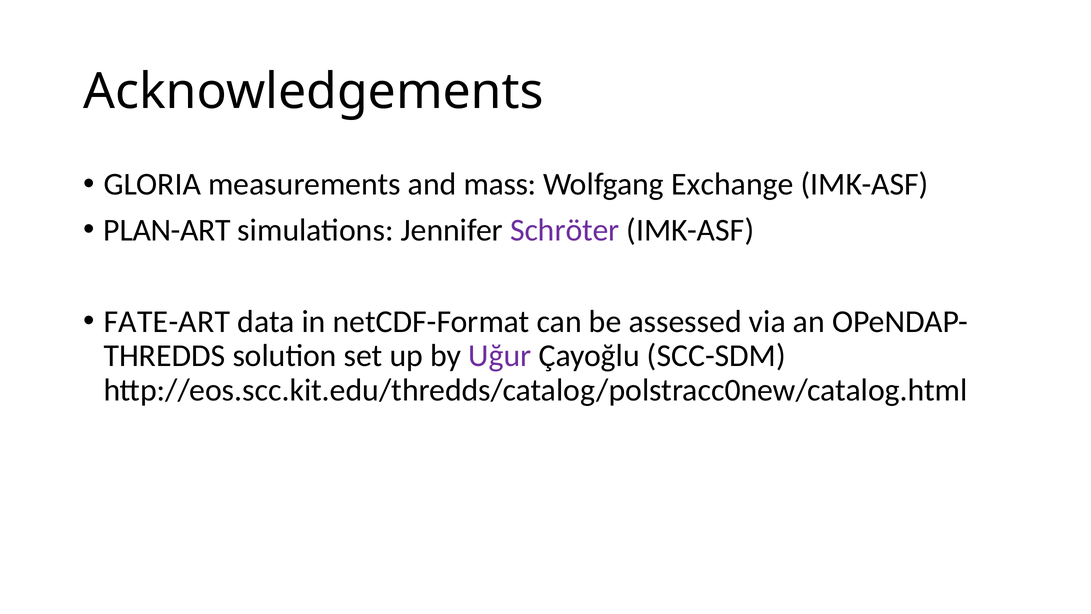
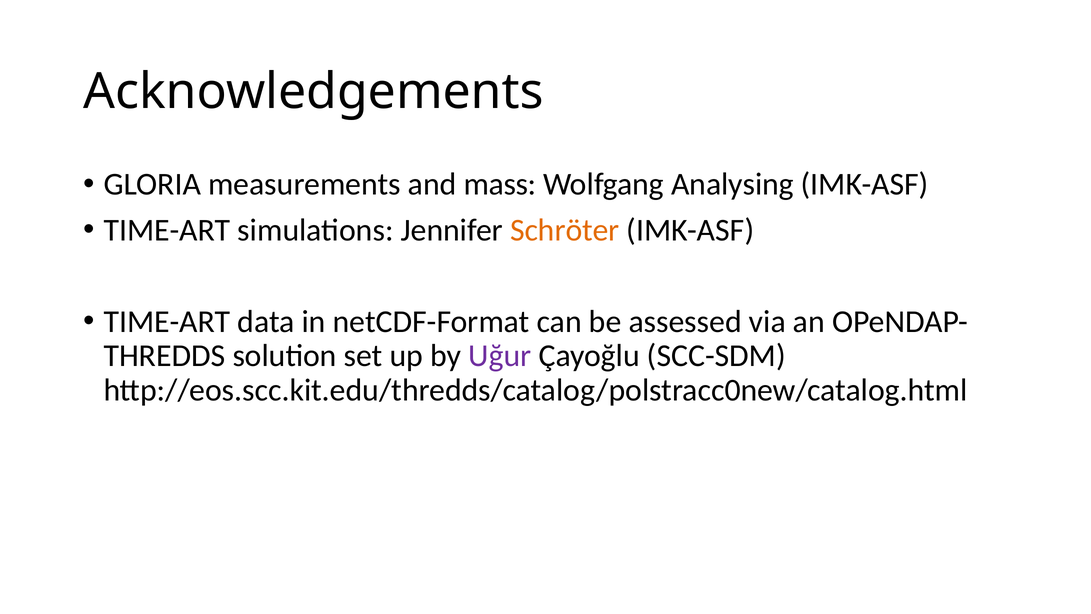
Exchange: Exchange -> Analysing (732, 184)
PLAN-ART: PLAN-ART -> TIME-ART (167, 230)
Schröter colour: purple -> orange (565, 230)
FATE-ART: FATE-ART -> TIME-ART (167, 321)
